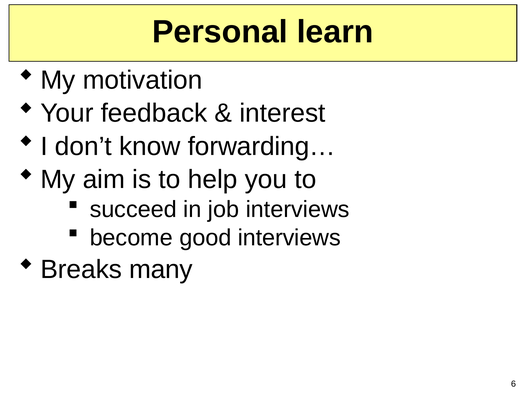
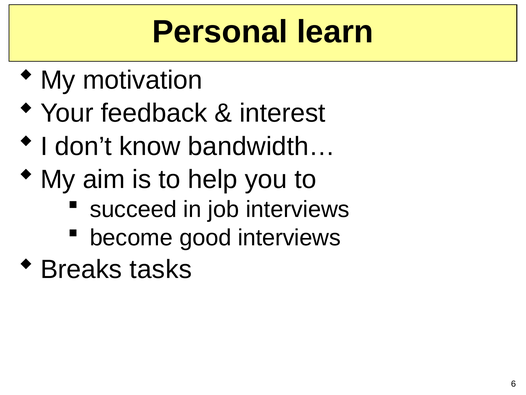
forwarding…: forwarding… -> bandwidth… (262, 146)
many: many -> tasks (161, 269)
